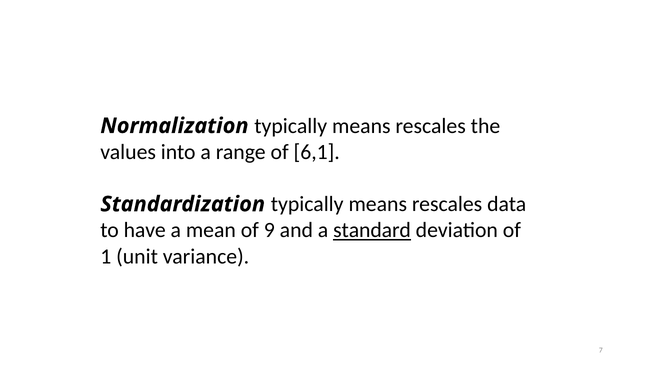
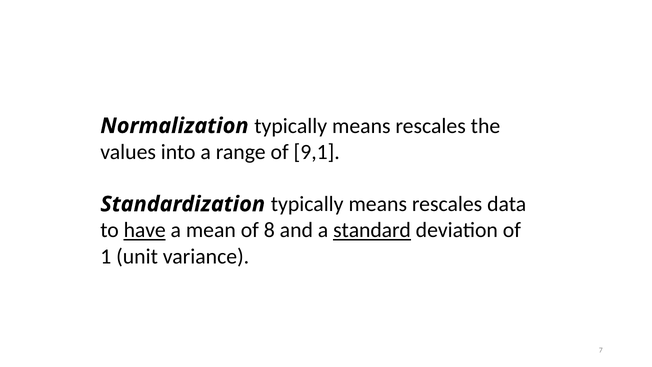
6,1: 6,1 -> 9,1 (317, 152)
have underline: none -> present (145, 230)
9: 9 -> 8 (269, 230)
